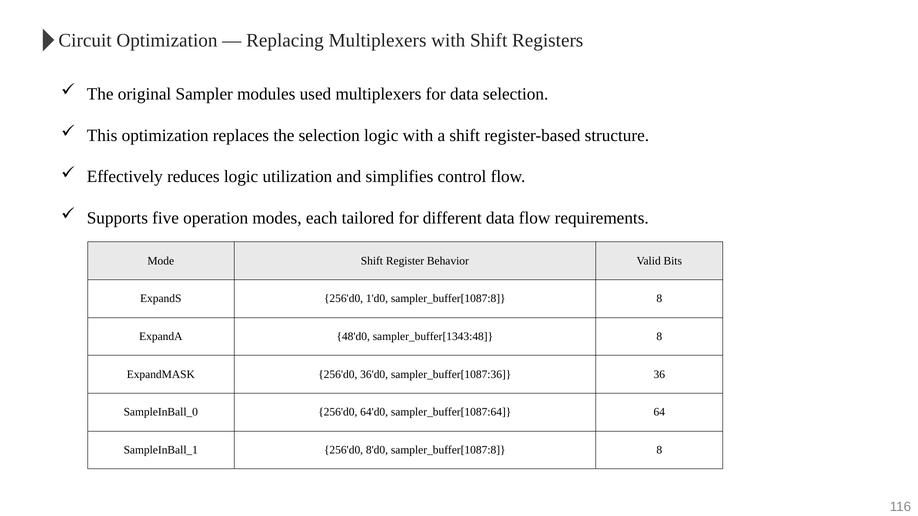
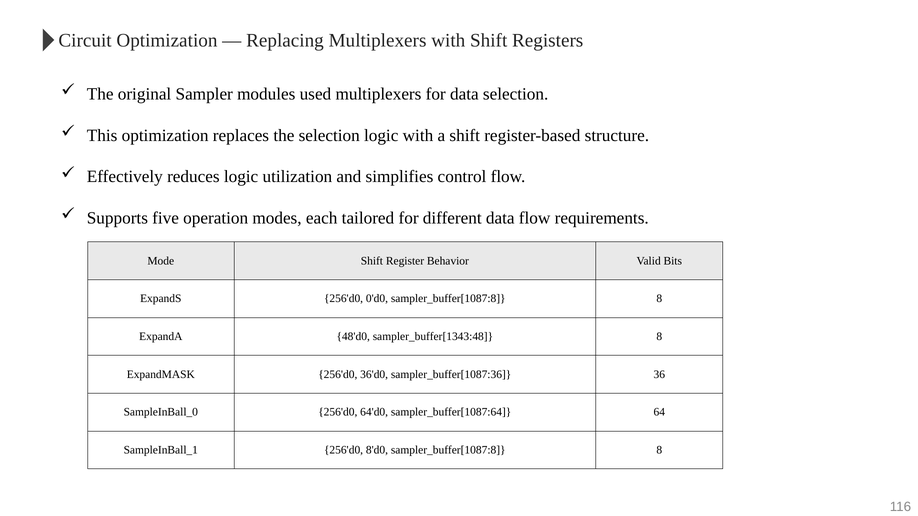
1'd0: 1'd0 -> 0'd0 (377, 299)
